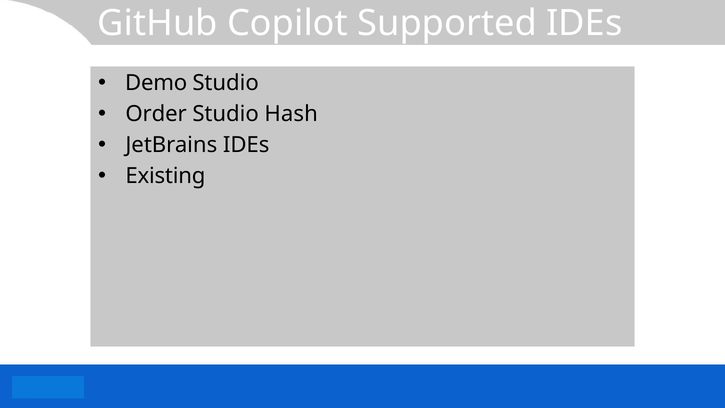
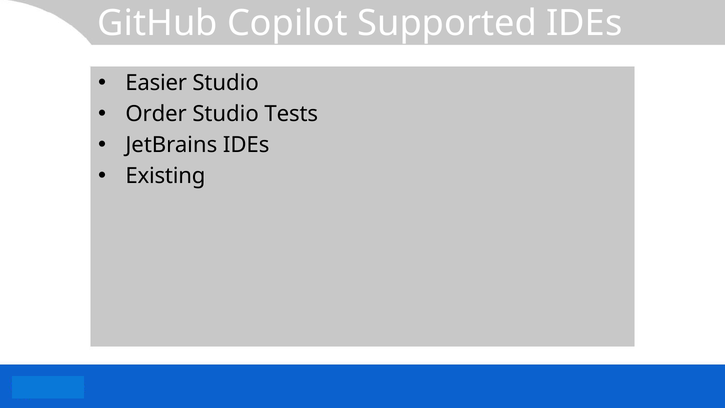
Demo: Demo -> Easier (156, 83)
Hash: Hash -> Tests (291, 114)
